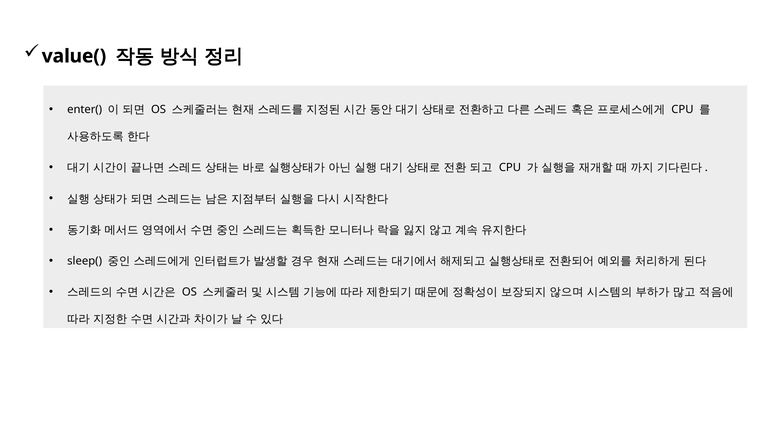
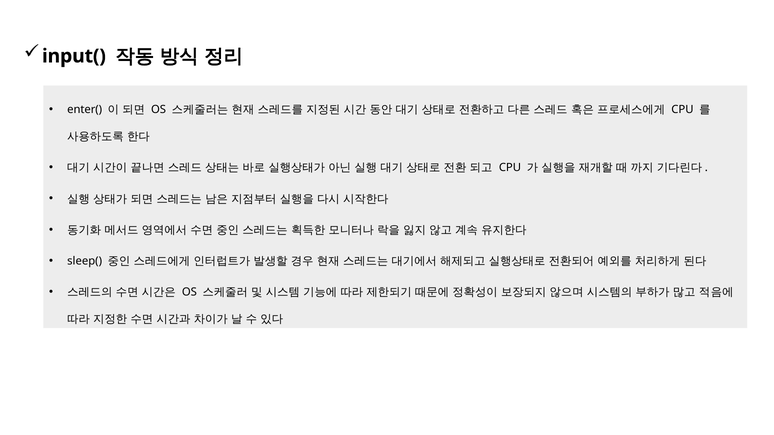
value(: value( -> input( (74, 56)
